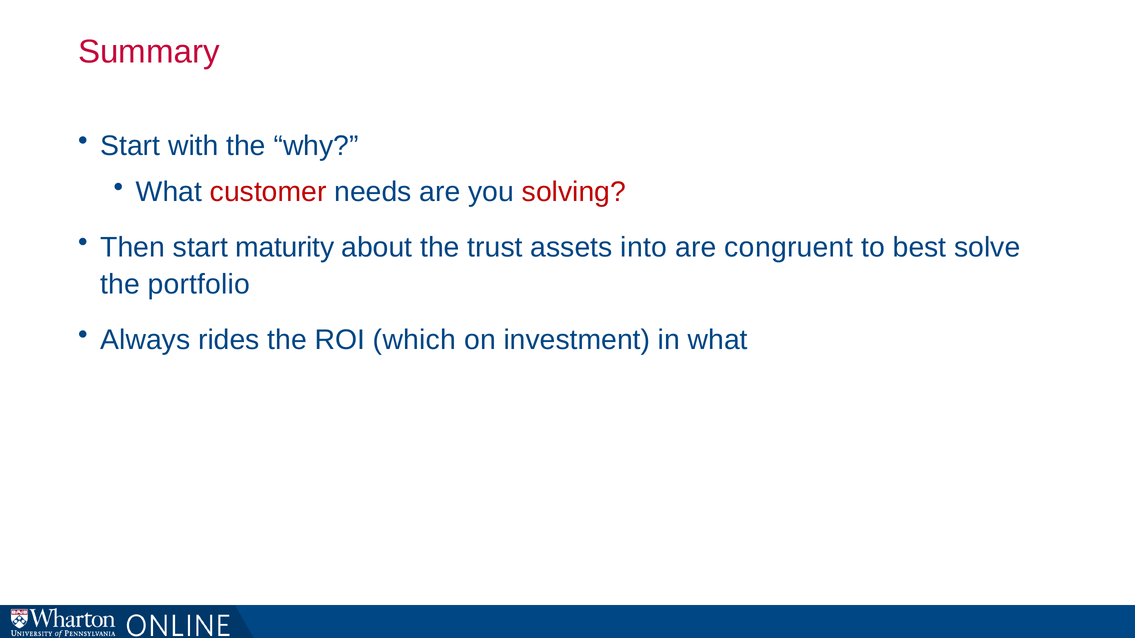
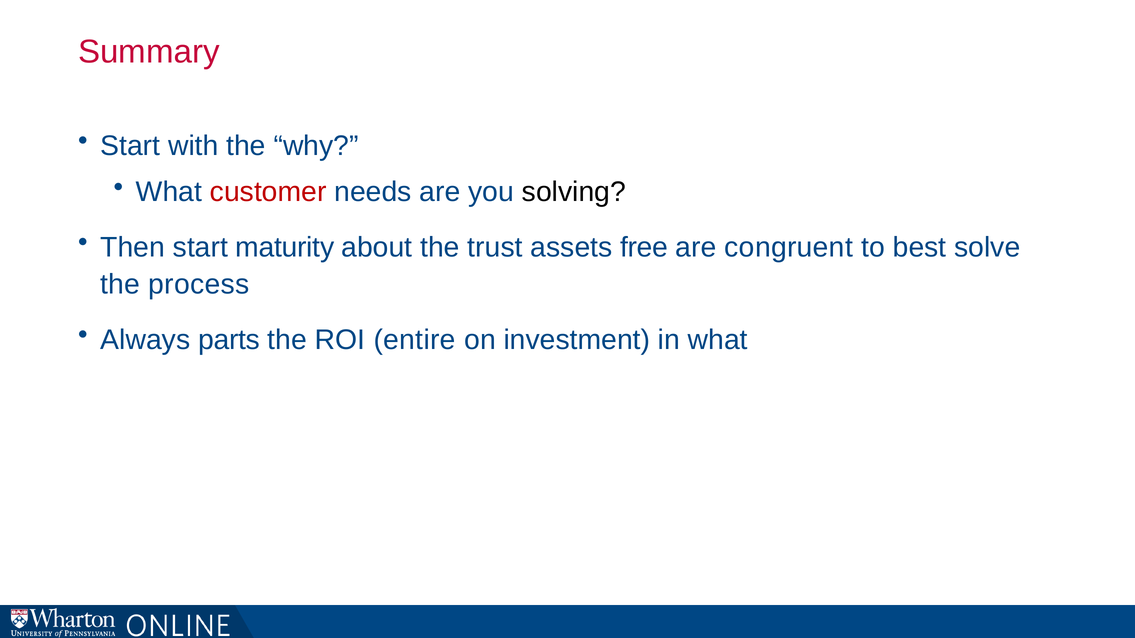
solving colour: red -> black (574, 192)
into: into -> free (644, 247)
portfolio: portfolio -> process (199, 285)
rides: rides -> parts (229, 340)
which: which -> entire (415, 340)
